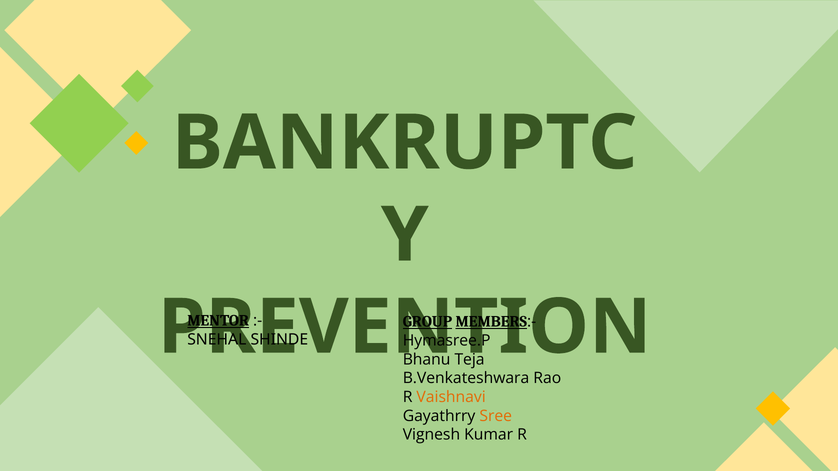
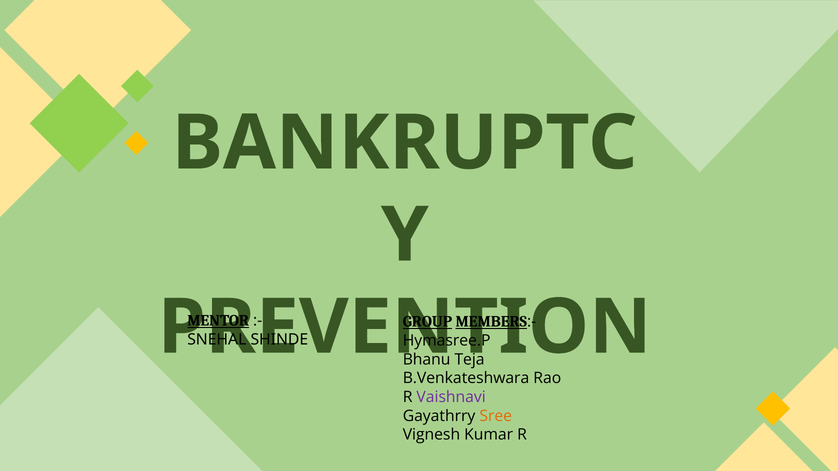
Vaishnavi colour: orange -> purple (451, 397)
